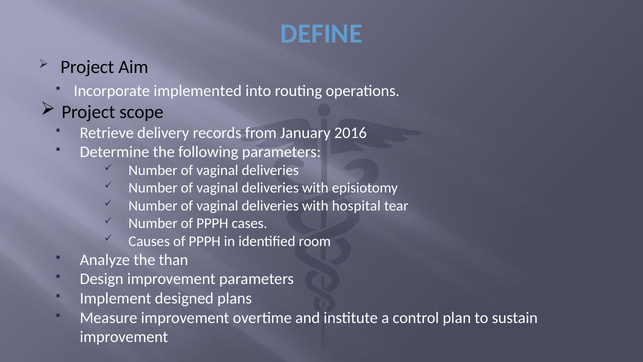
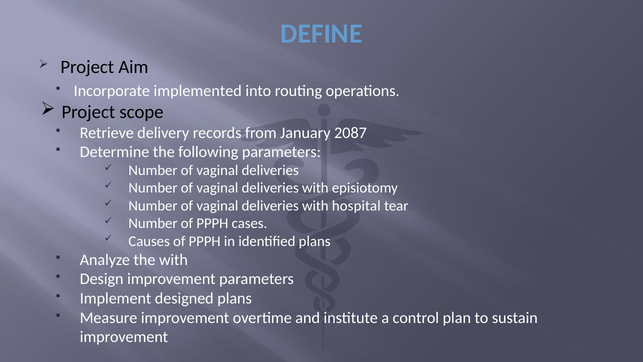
2016: 2016 -> 2087 (351, 133)
identified room: room -> plans (315, 241)
the than: than -> with (173, 260)
